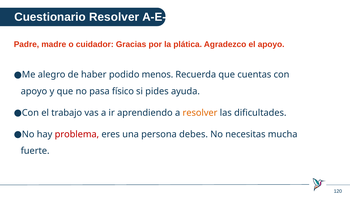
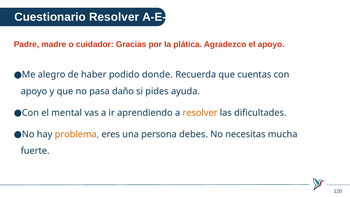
menos: menos -> donde (157, 75)
físico: físico -> daño (123, 91)
trabajo: trabajo -> mental (67, 113)
problema colour: red -> orange (77, 134)
